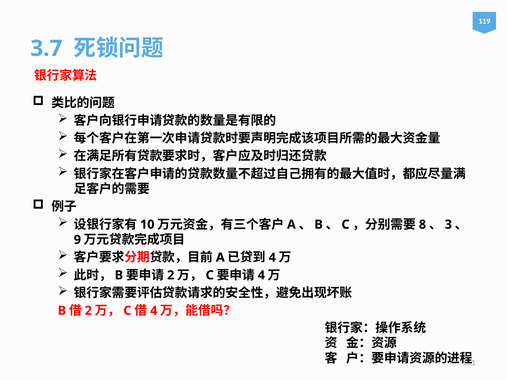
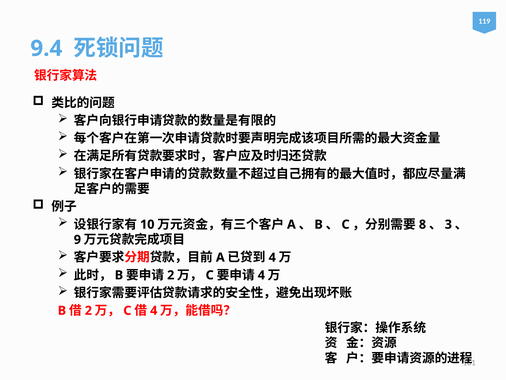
3.7: 3.7 -> 9.4 (46, 48)
